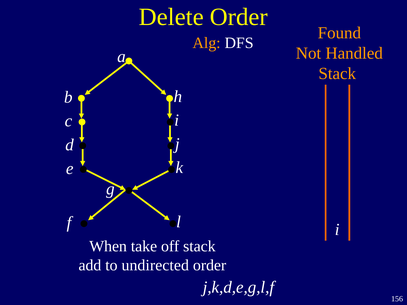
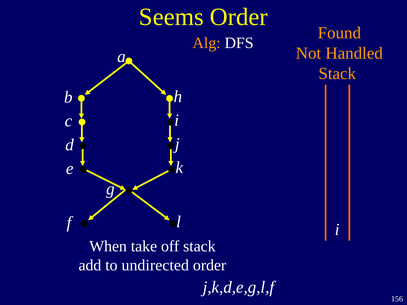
Delete: Delete -> Seems (171, 17)
